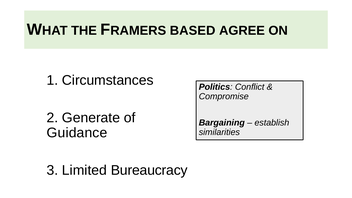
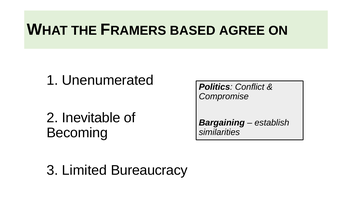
Circumstances: Circumstances -> Unenumerated (108, 80)
Generate: Generate -> Inevitable (91, 118)
Guidance: Guidance -> Becoming (77, 133)
